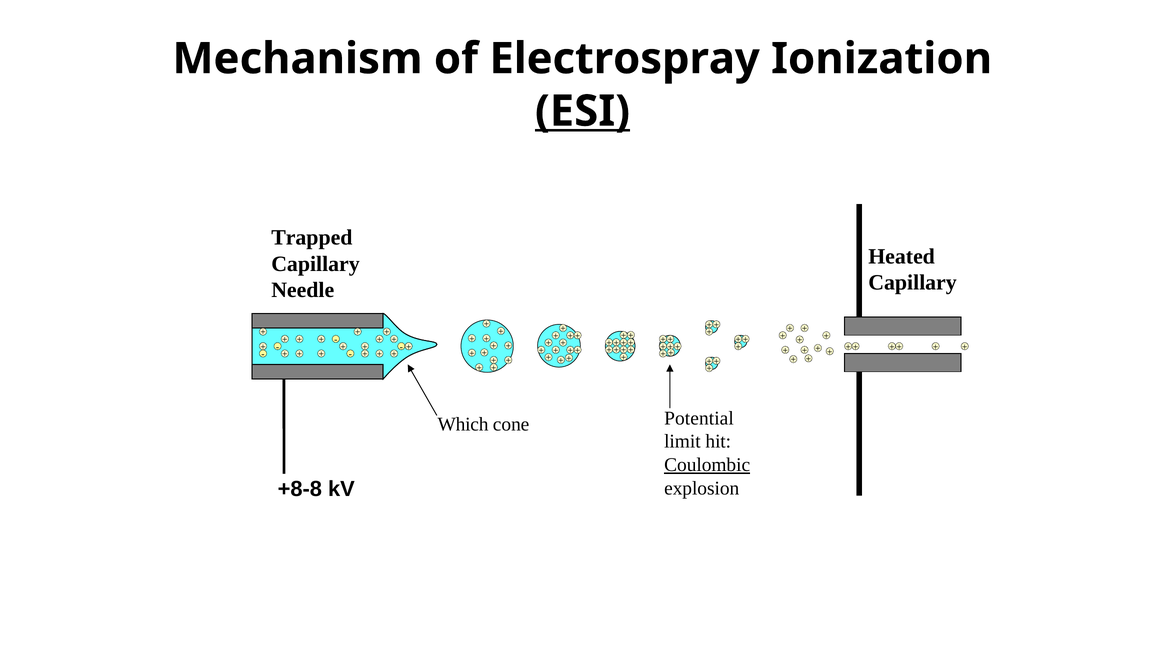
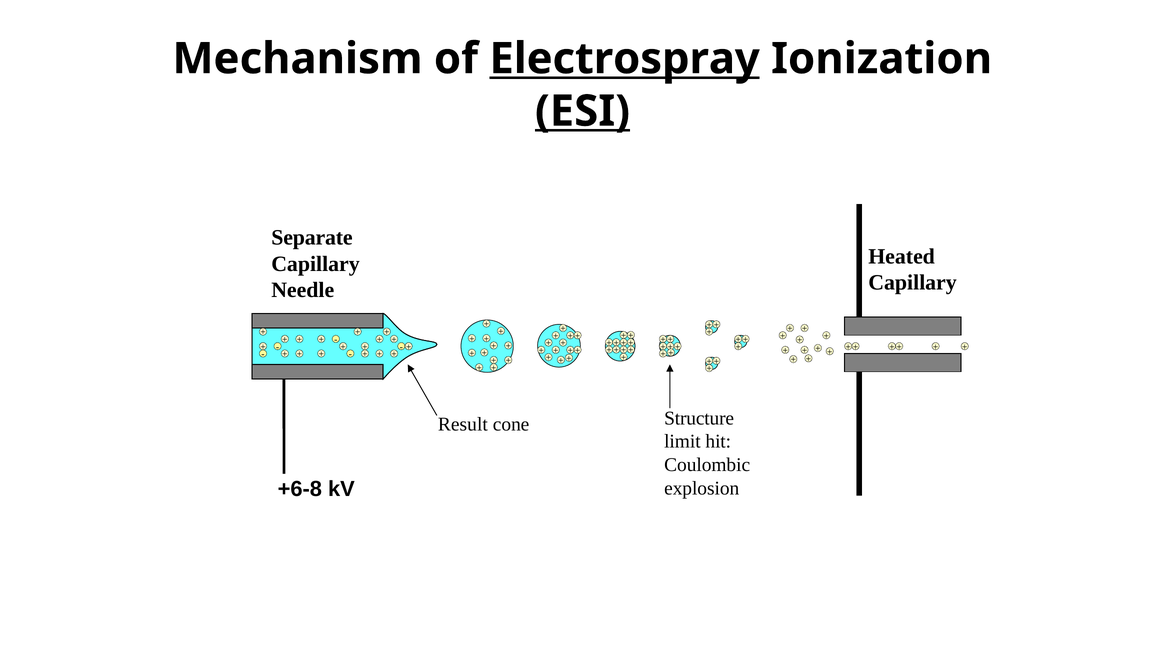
Electrospray underline: none -> present (625, 59)
Trapped: Trapped -> Separate (312, 237)
Which: Which -> Result (463, 424)
Potential: Potential -> Structure (699, 418)
Coulombic underline: present -> none (707, 464)
+8-8: +8-8 -> +6-8 (300, 488)
